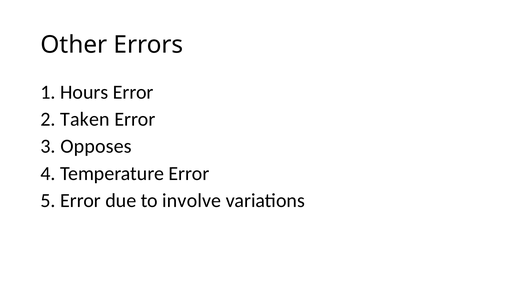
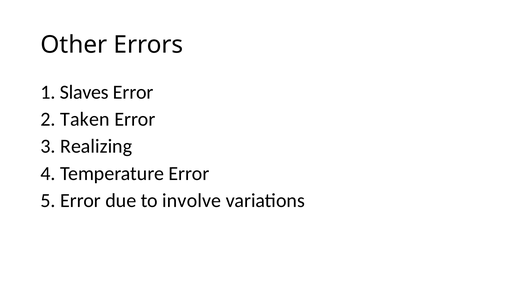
Hours: Hours -> Slaves (84, 92)
Opposes: Opposes -> Realizing (96, 146)
